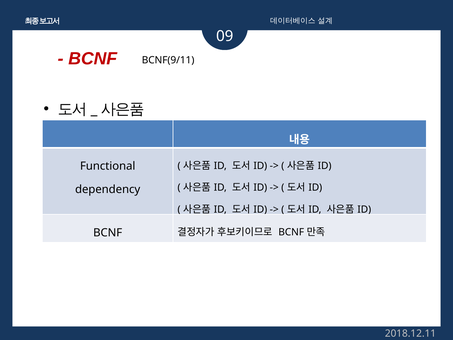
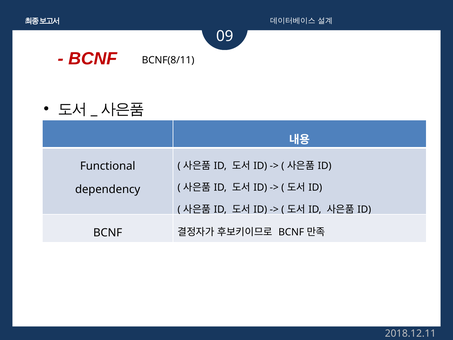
BCNF(9/11: BCNF(9/11 -> BCNF(8/11 (168, 60)
